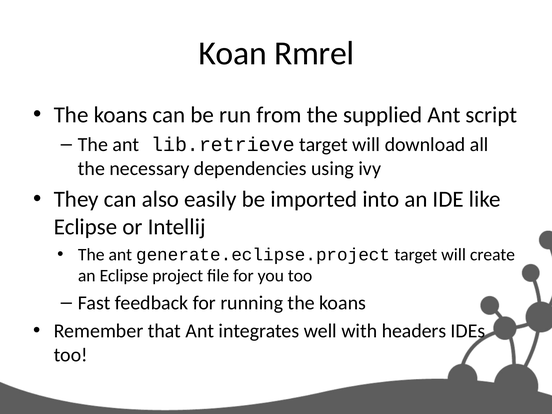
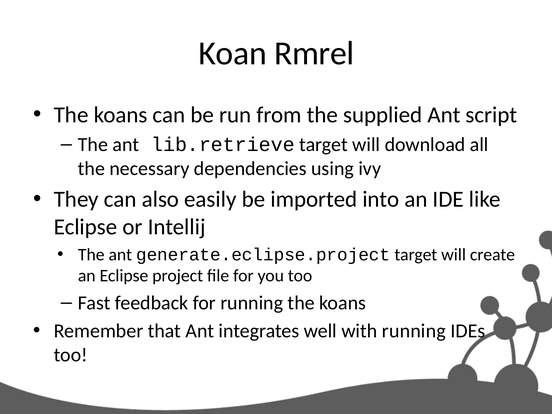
with headers: headers -> running (414, 331)
